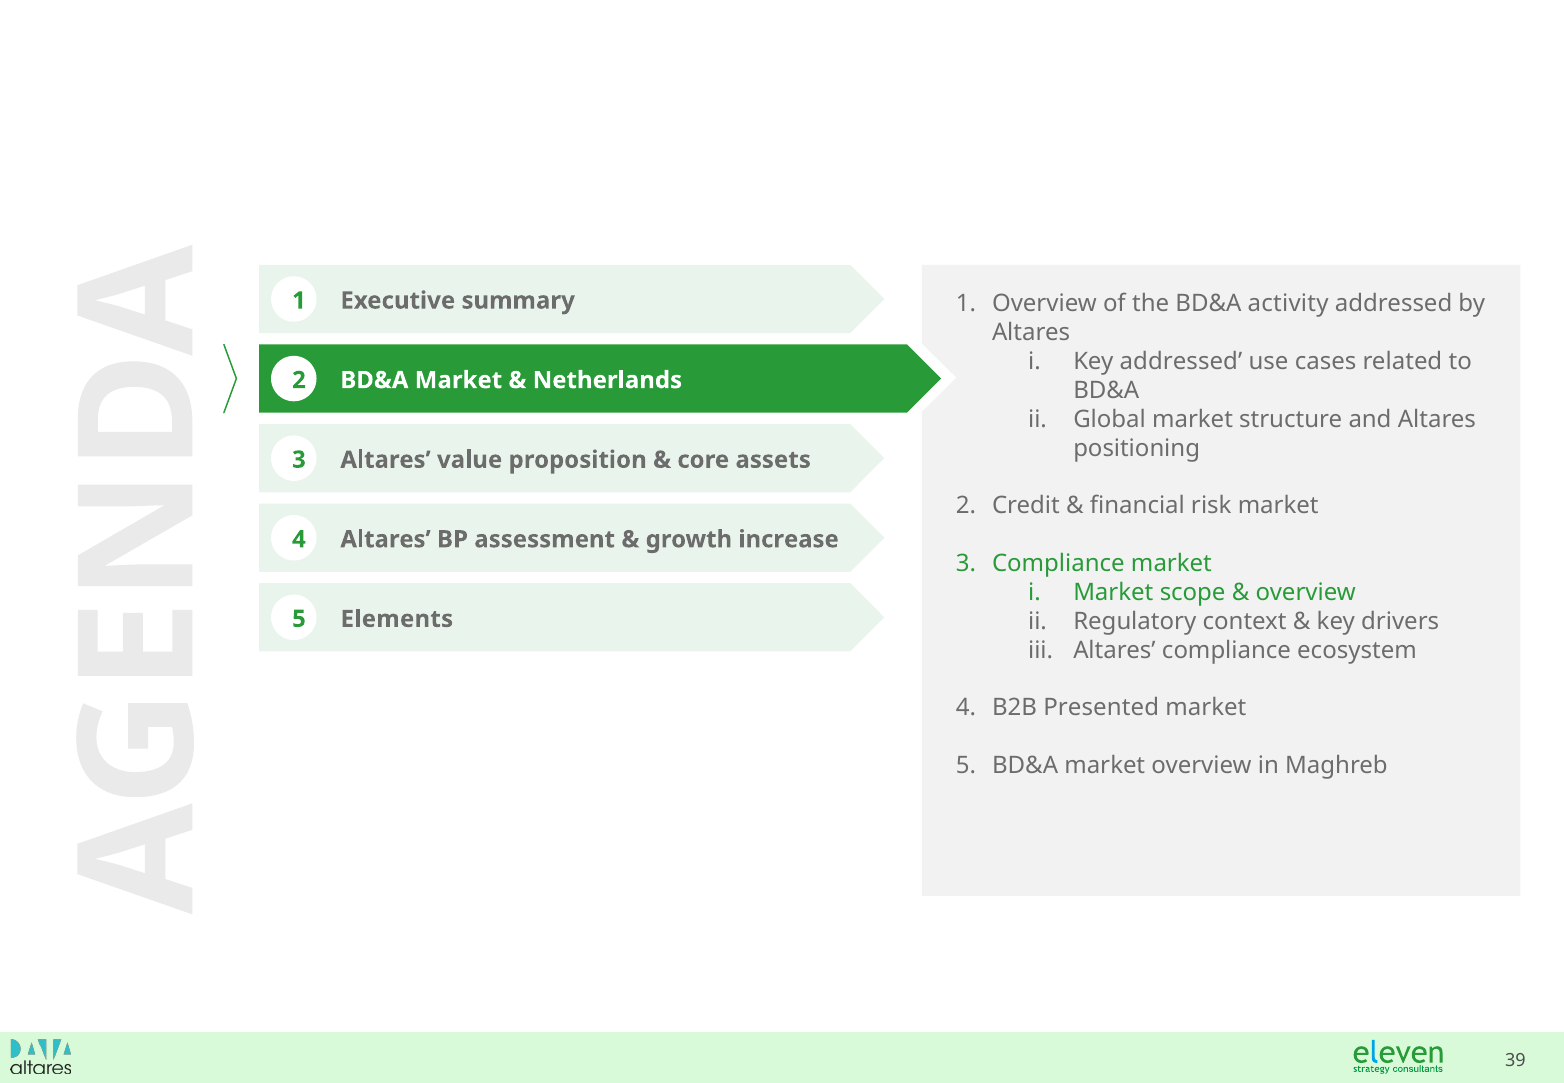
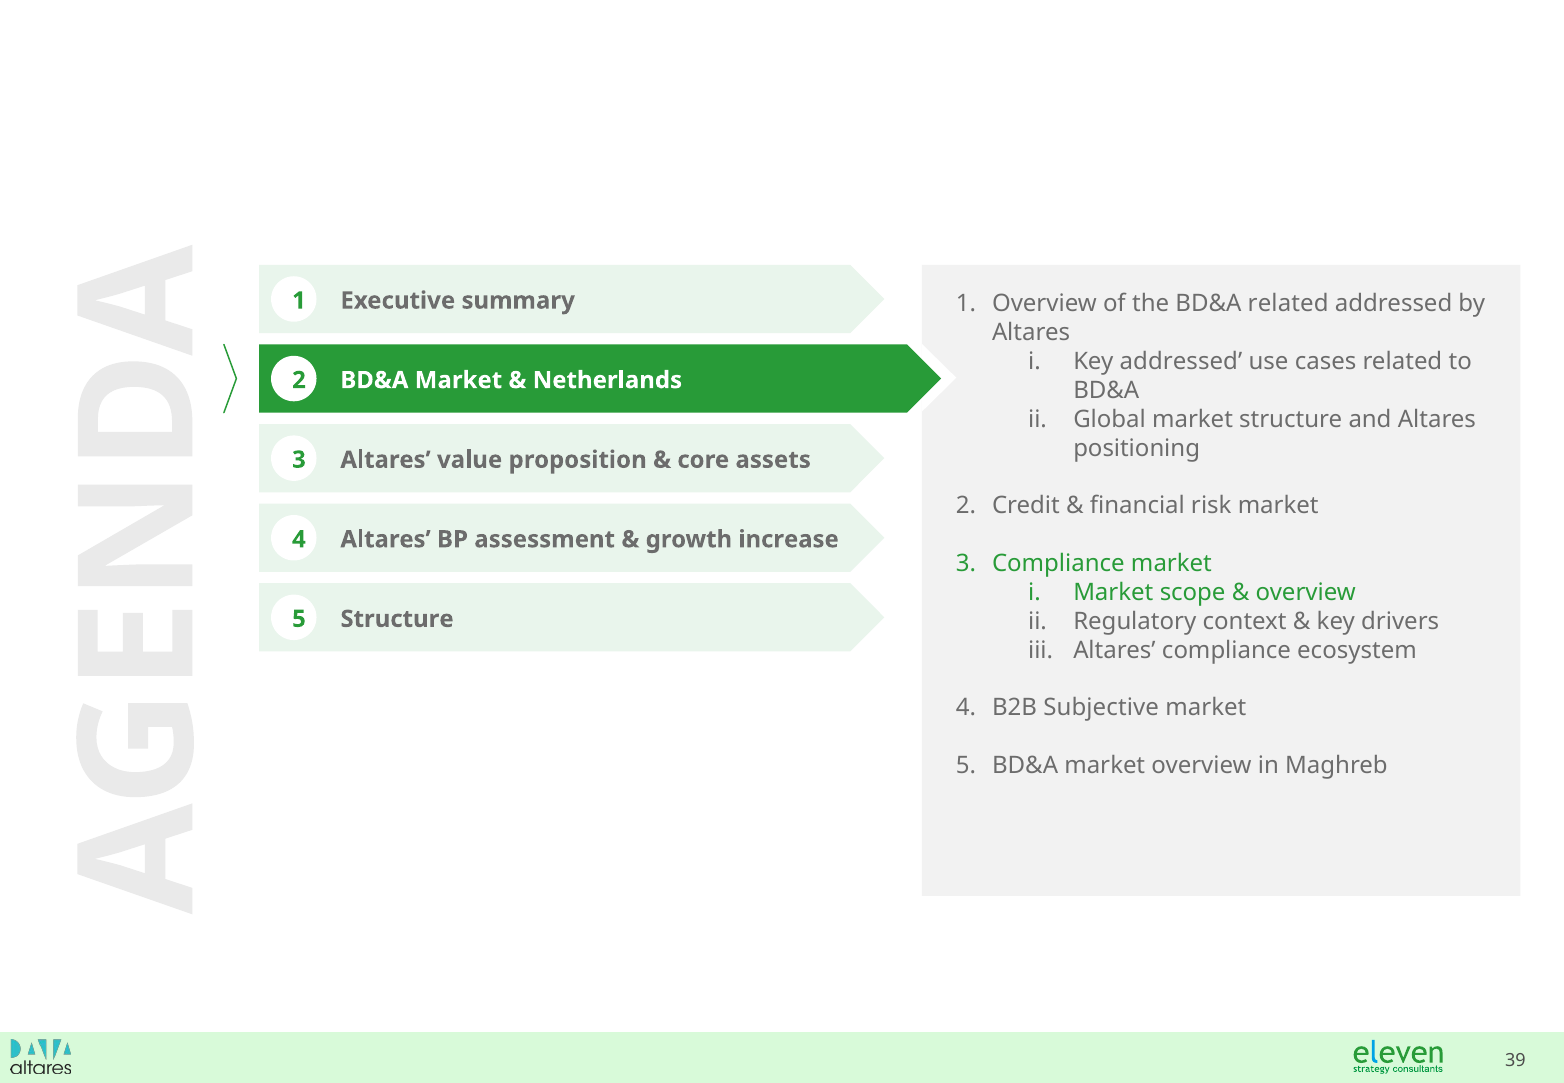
BD&A activity: activity -> related (1288, 304)
Elements: Elements -> Structure (397, 619)
Presented: Presented -> Subjective (1101, 708)
